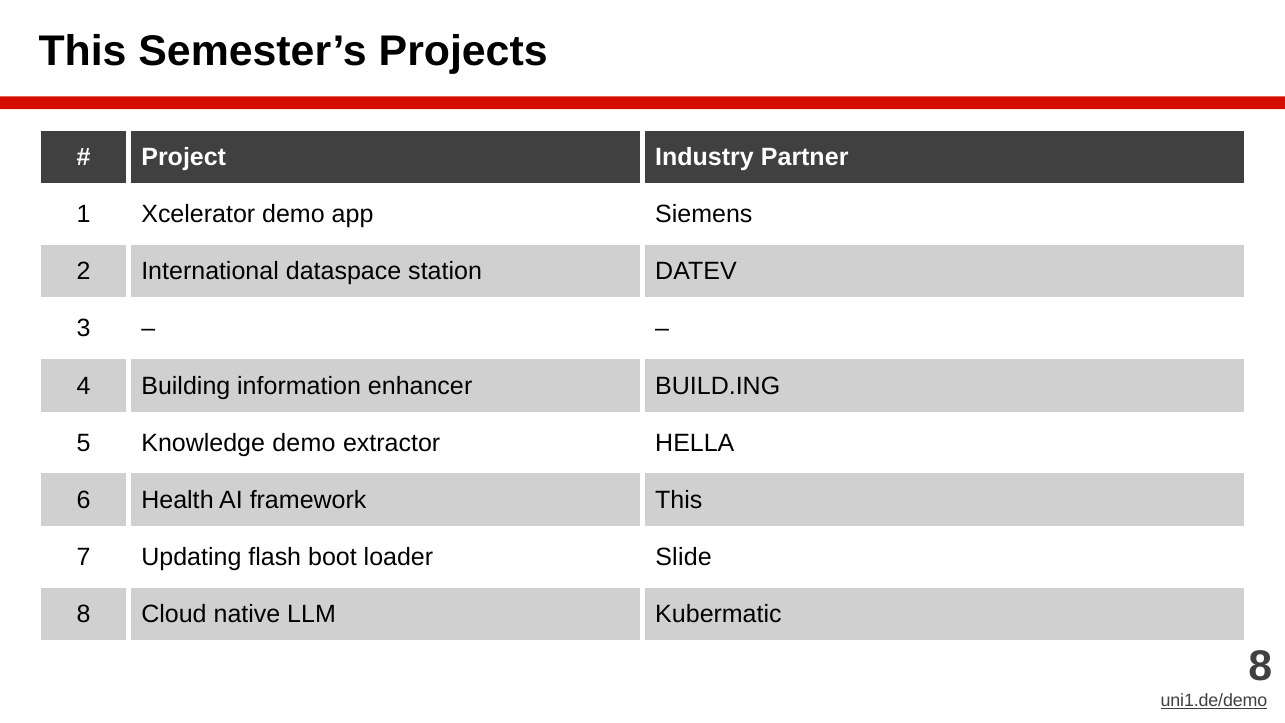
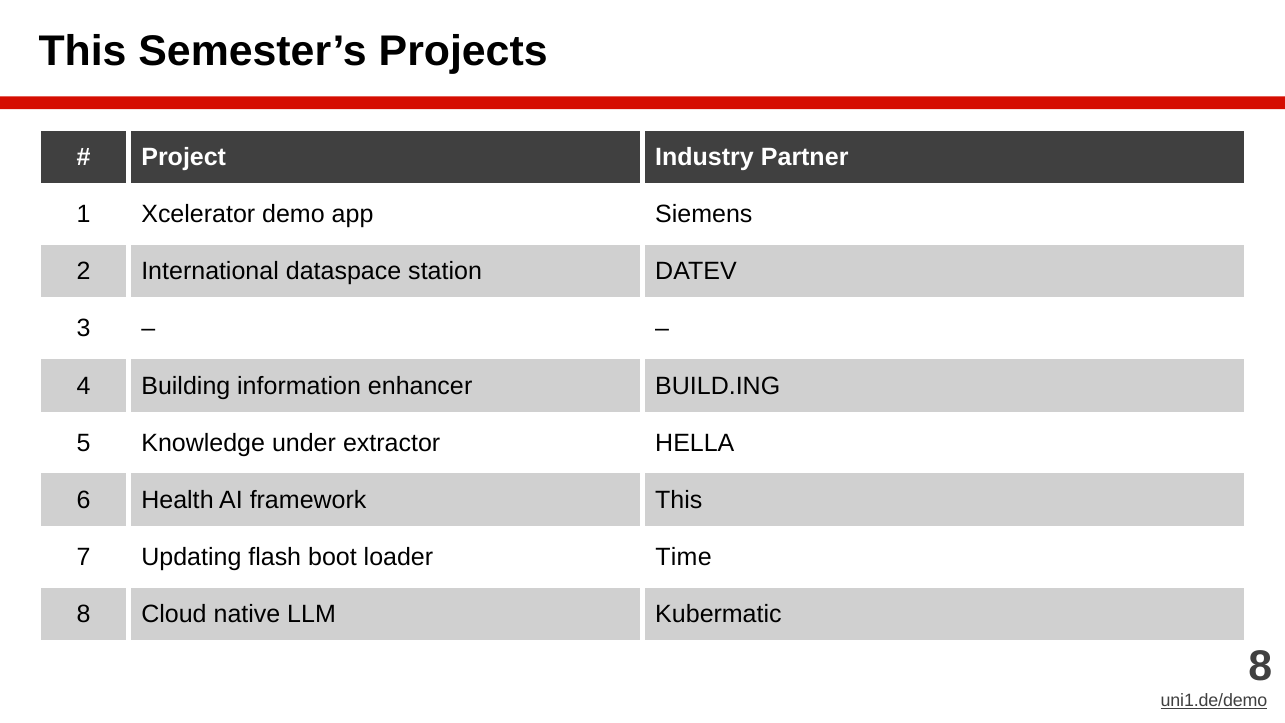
Knowledge demo: demo -> under (304, 443)
Slide: Slide -> Time (684, 557)
